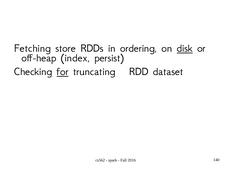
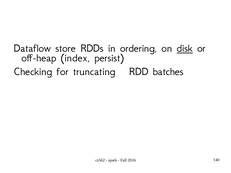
Fetching: Fetching -> Dataflow (32, 48)
for underline: present -> none (63, 71)
dataset: dataset -> batches (168, 71)
